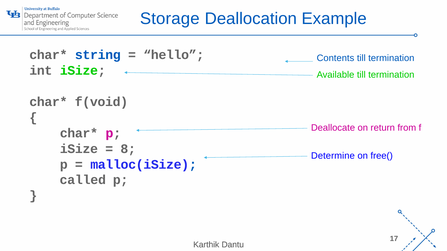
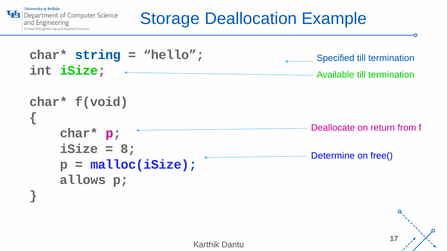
Contents: Contents -> Specified (336, 58)
called: called -> allows (83, 180)
